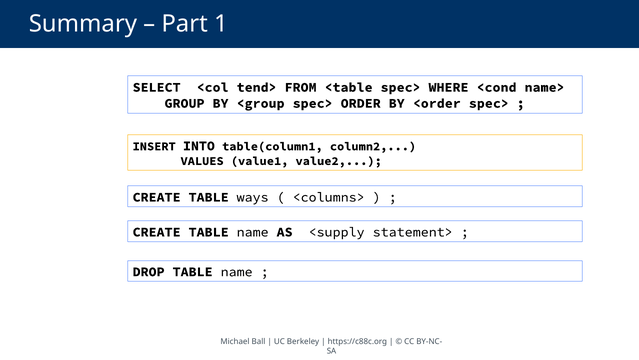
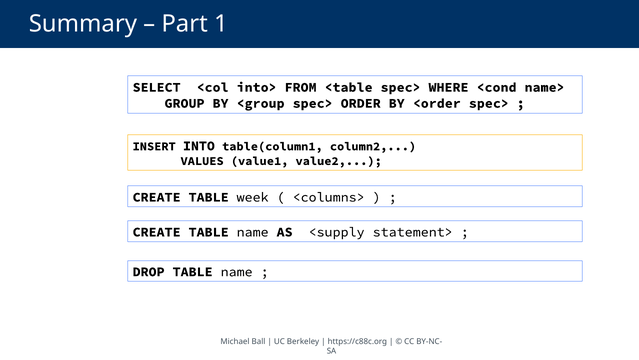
tend>: tend> -> into> (257, 87)
ways: ways -> week (253, 197)
